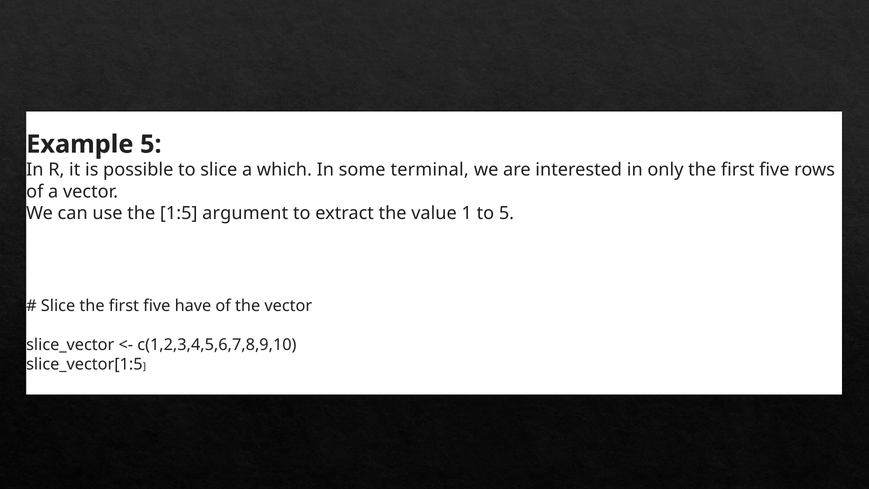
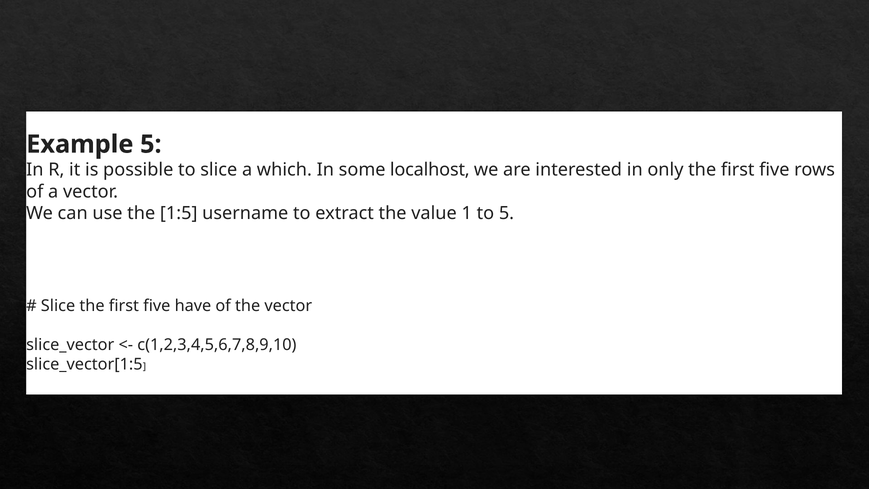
terminal: terminal -> localhost (430, 170)
argument: argument -> username (245, 213)
